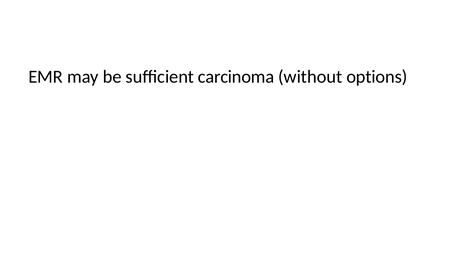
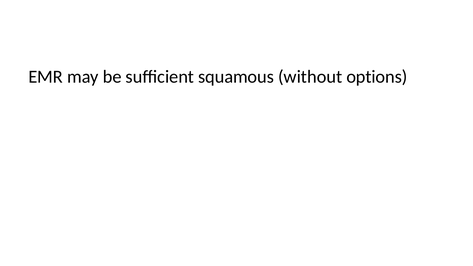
carcinoma: carcinoma -> squamous (236, 77)
